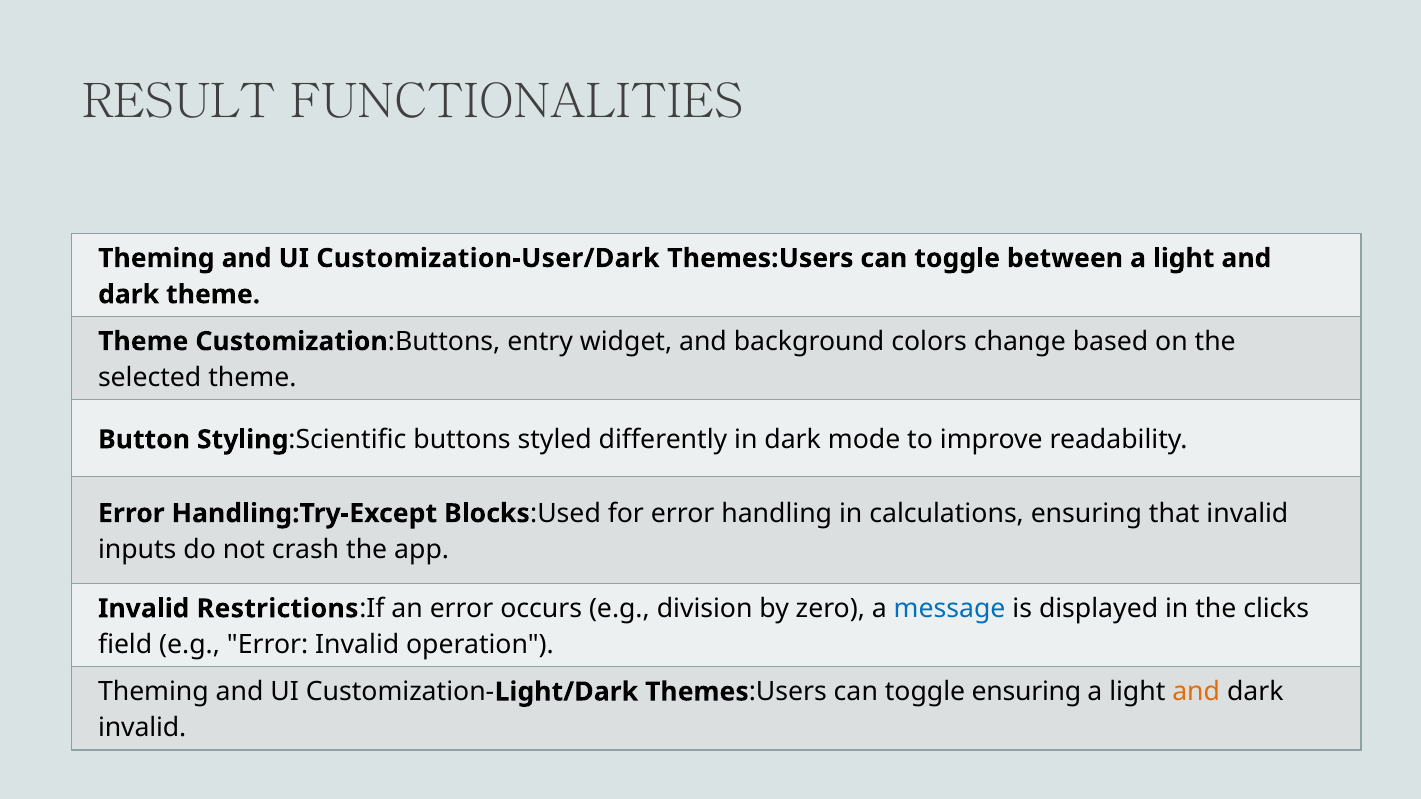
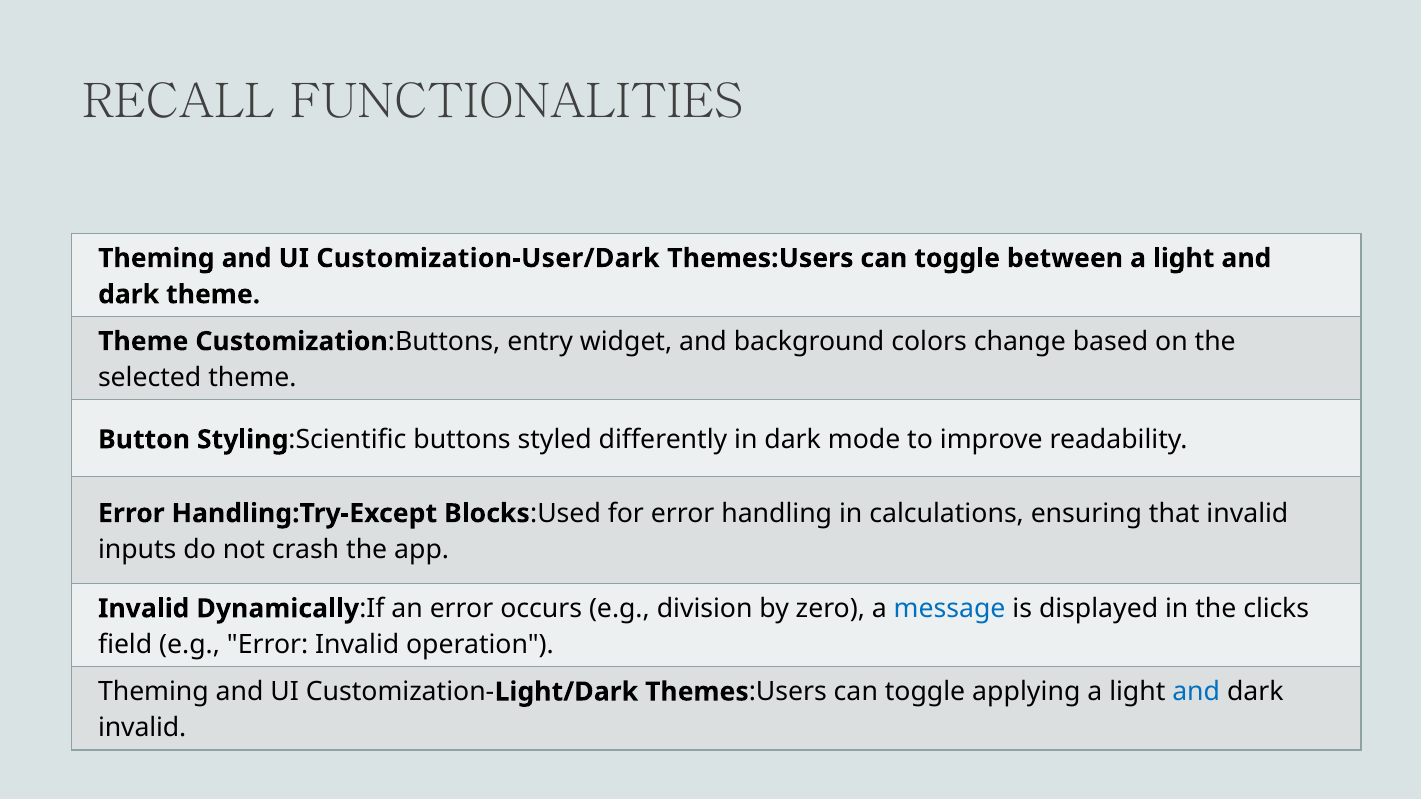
RESULT: RESULT -> RECALL (178, 102)
Restrictions: Restrictions -> Dynamically (278, 609)
toggle ensuring: ensuring -> applying (1026, 692)
and colour: orange -> blue (1196, 692)
